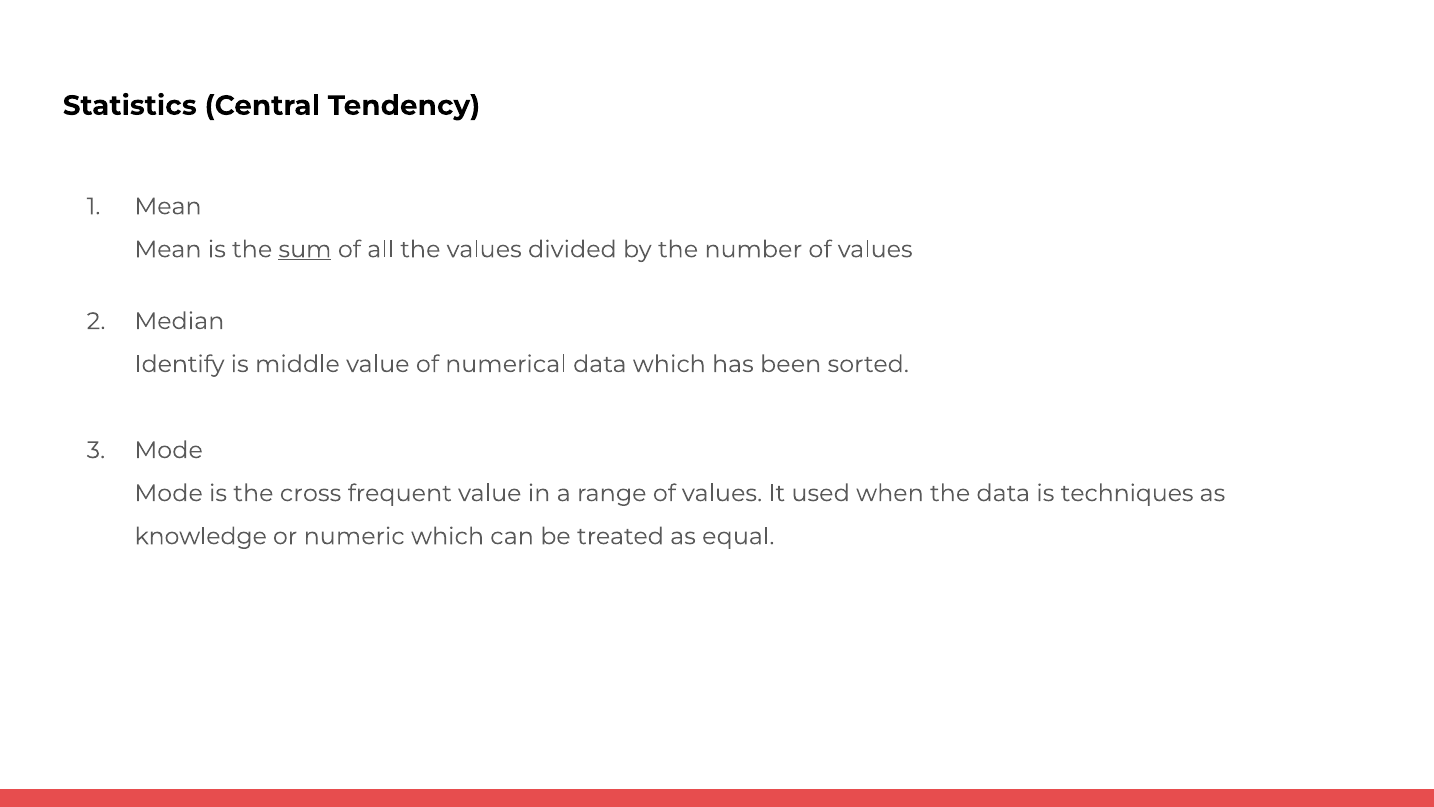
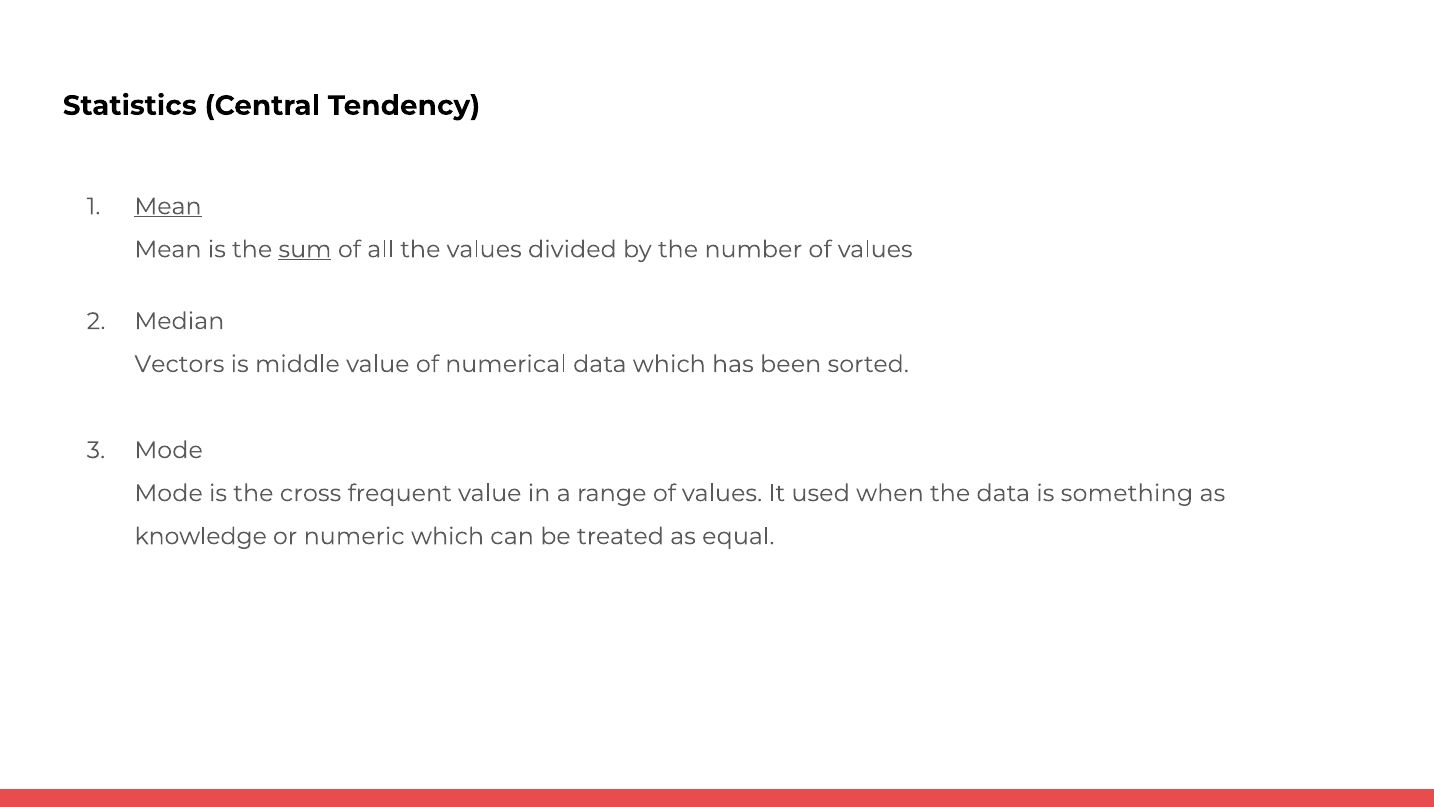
Mean underline: none -> present (168, 206)
Identify: Identify -> Vectors (179, 364)
techniques: techniques -> something (1127, 493)
